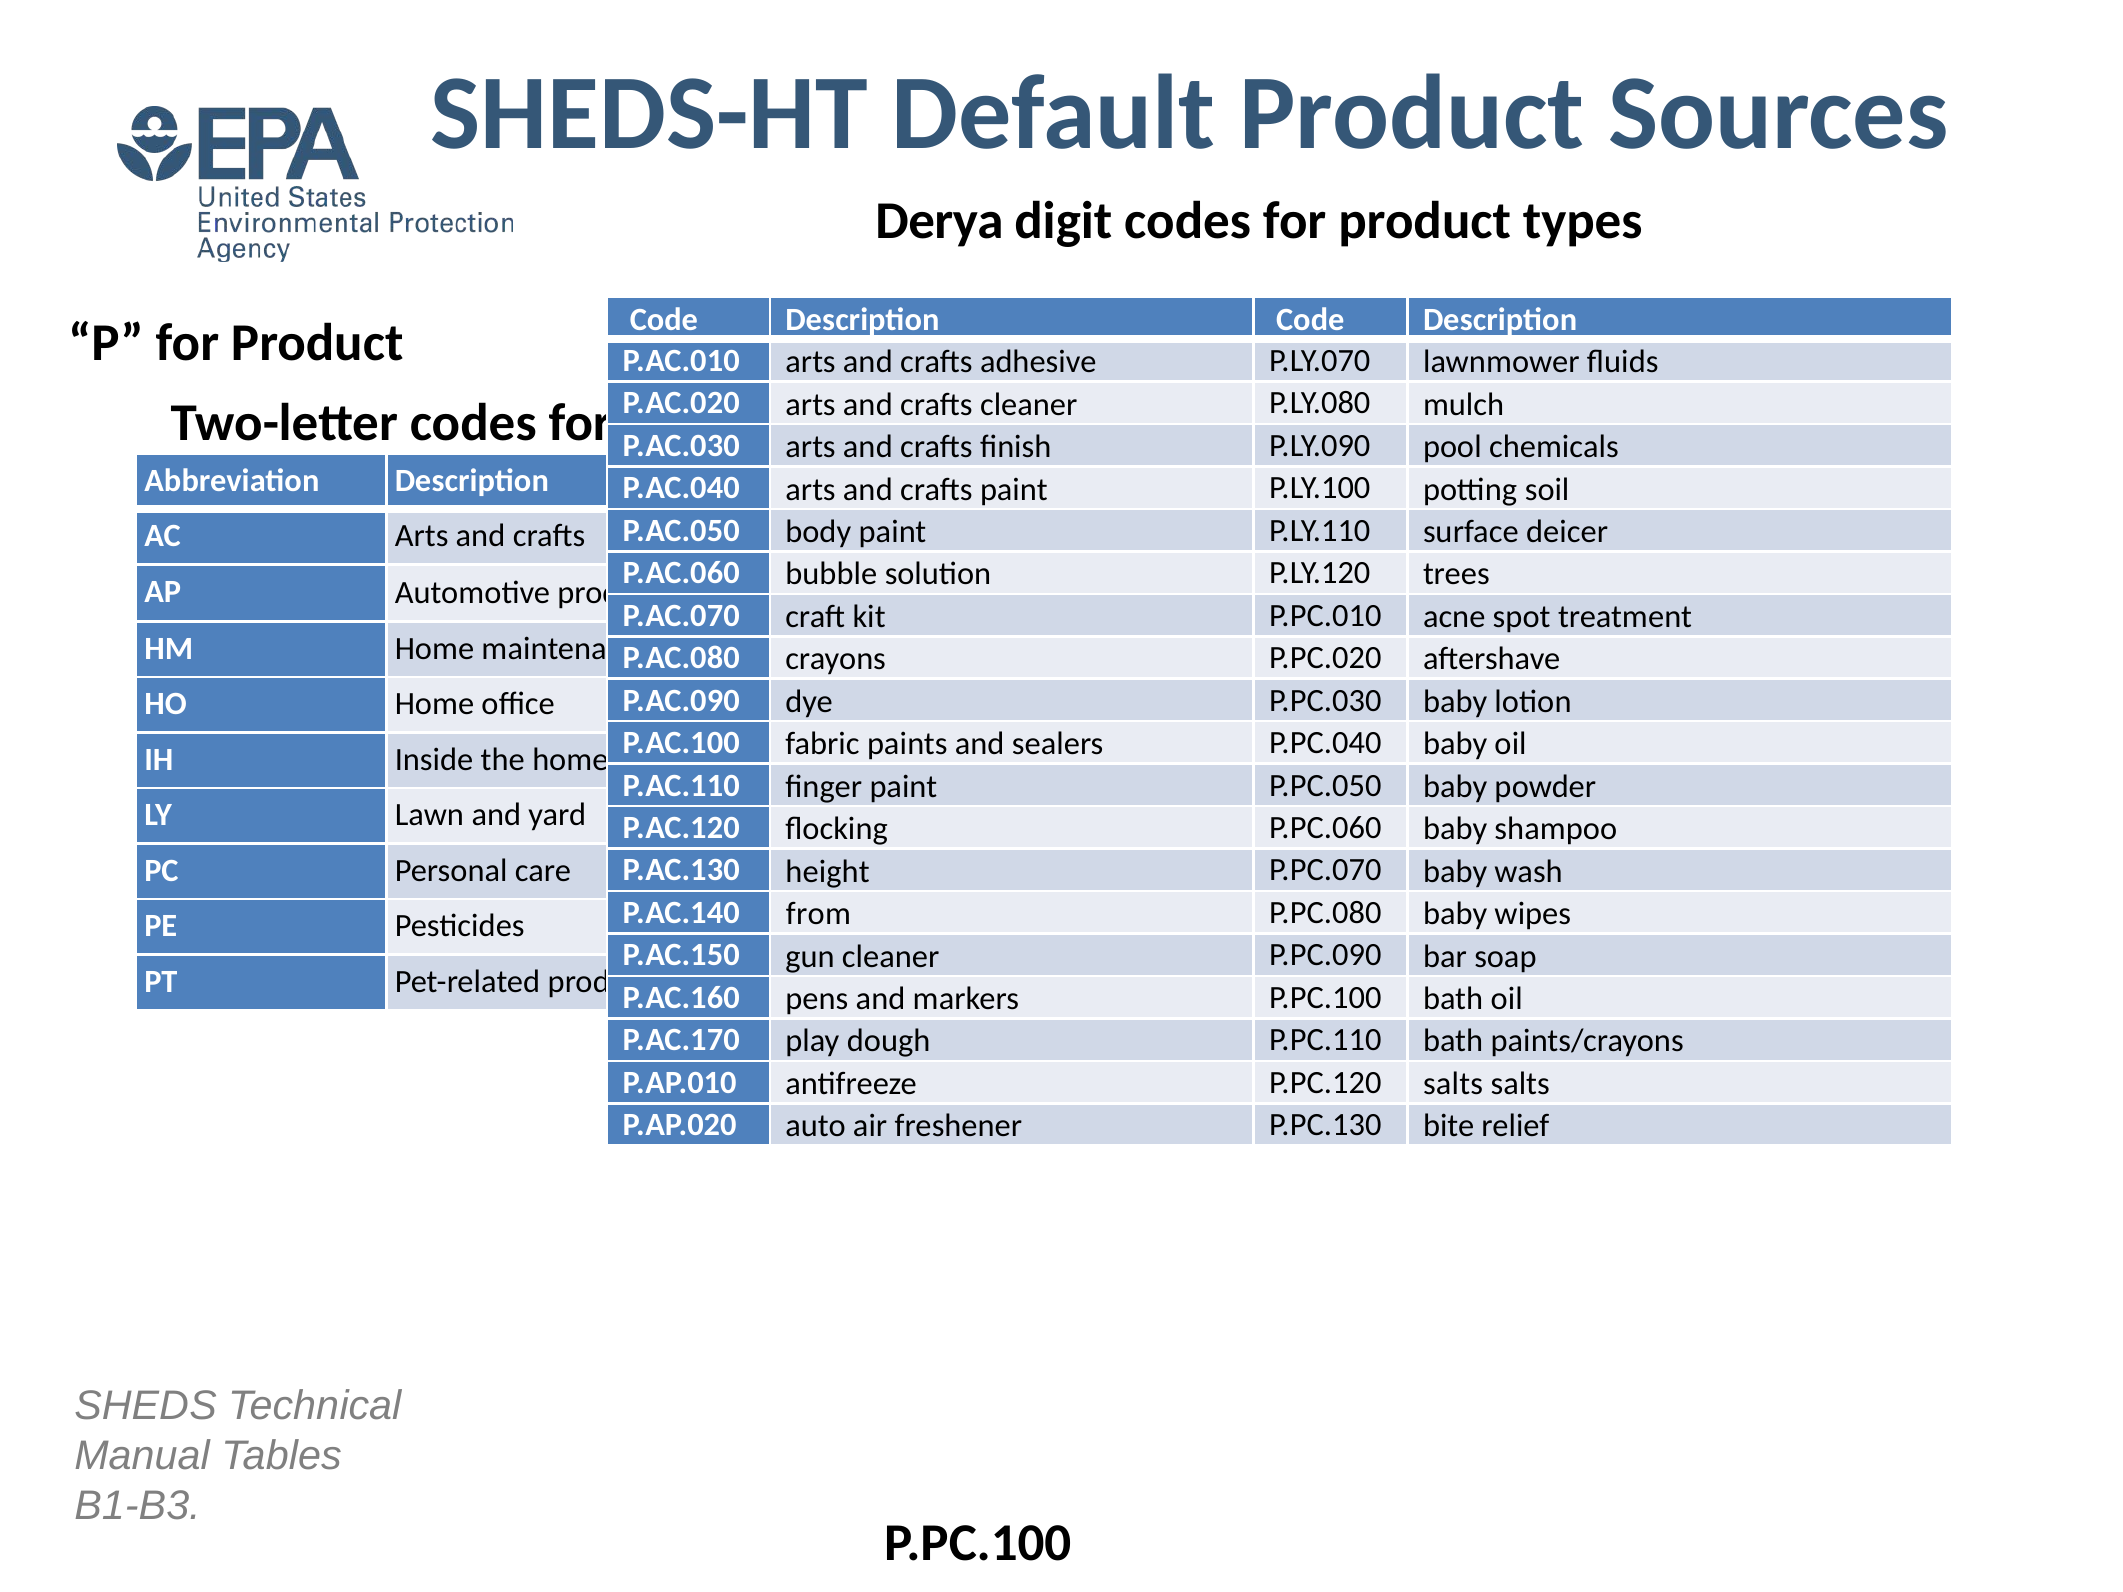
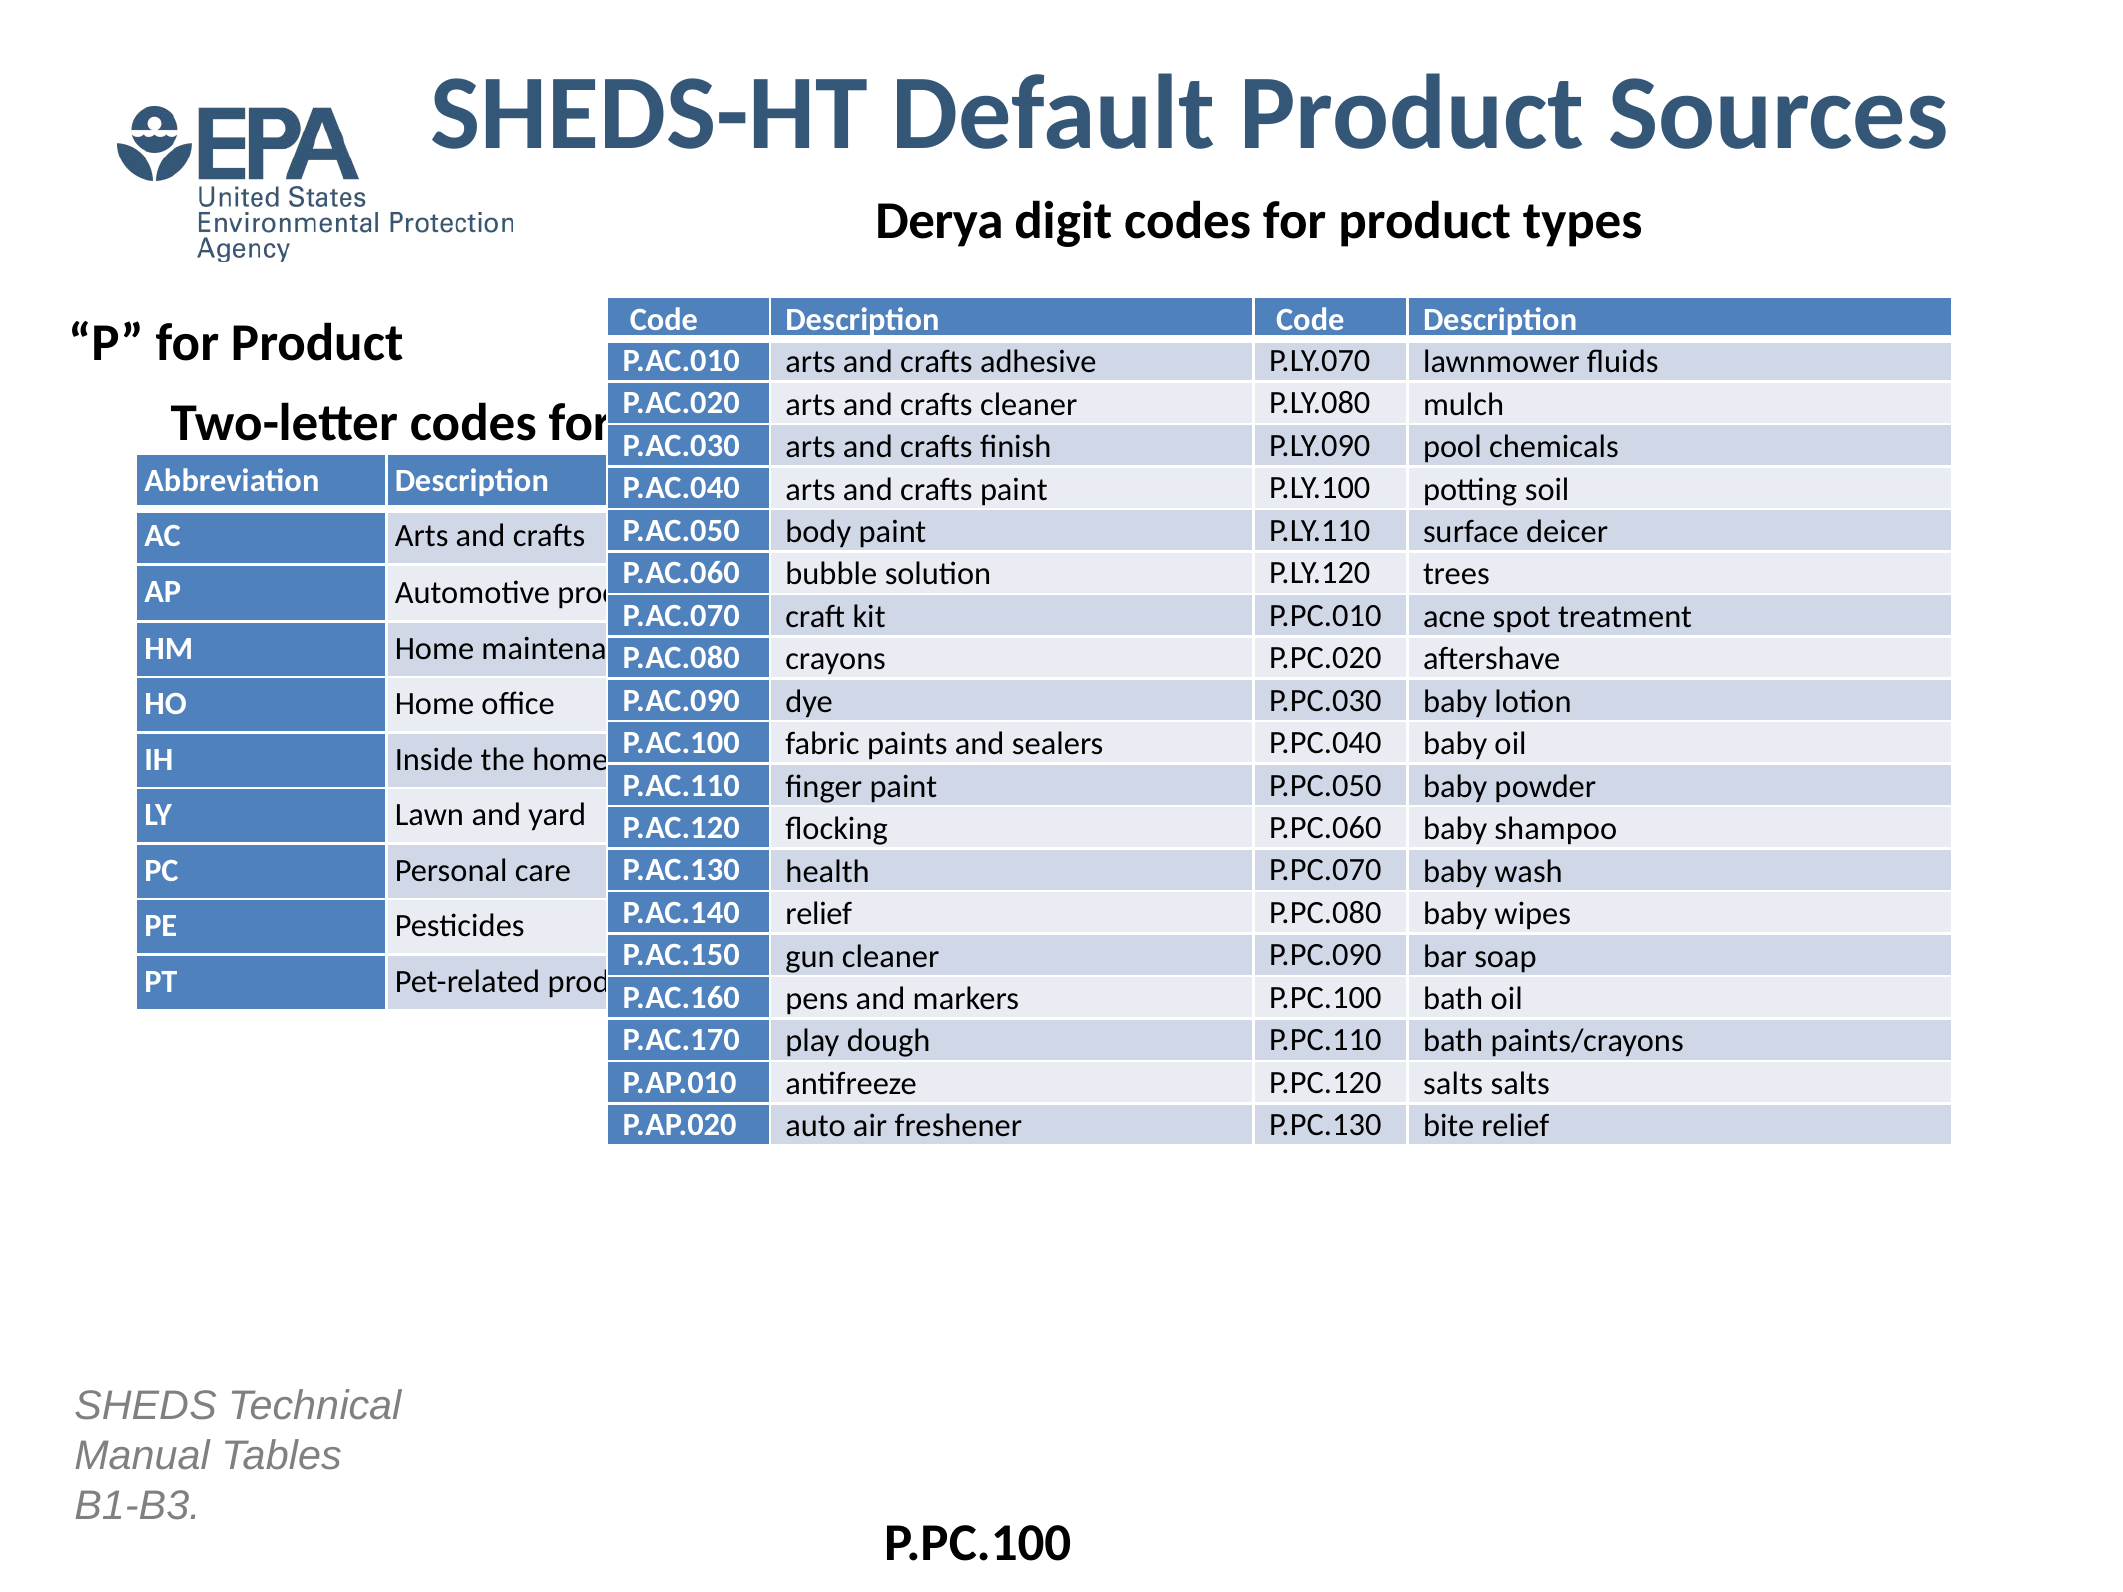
height: height -> health (828, 872)
P.AC.140 from: from -> relief (819, 914)
